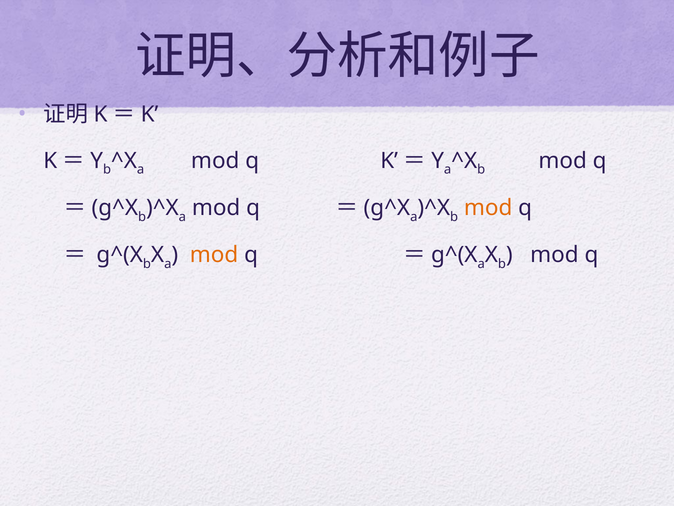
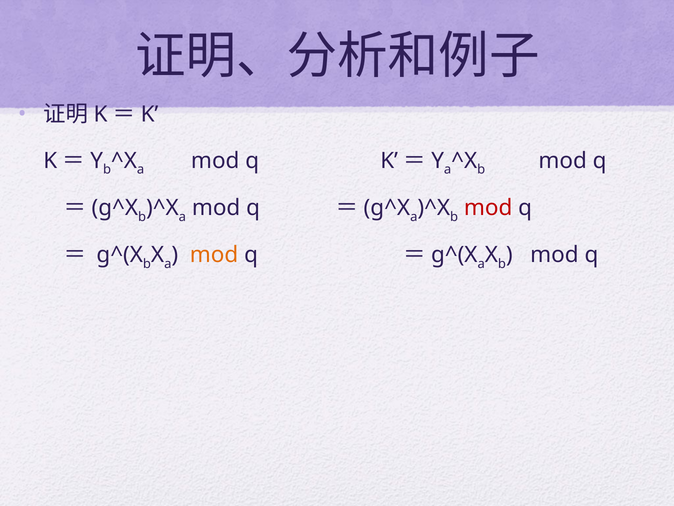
mod colour: orange -> red (488, 208)
